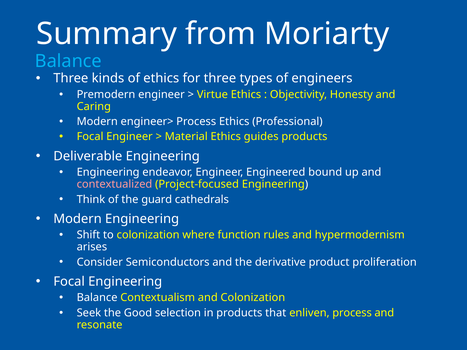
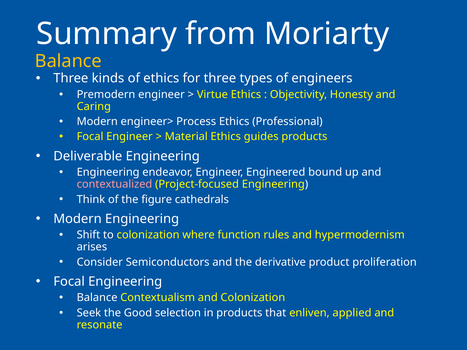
Balance colour: light blue -> yellow (68, 61)
guard: guard -> figure (157, 200)
enliven process: process -> applied (352, 313)
